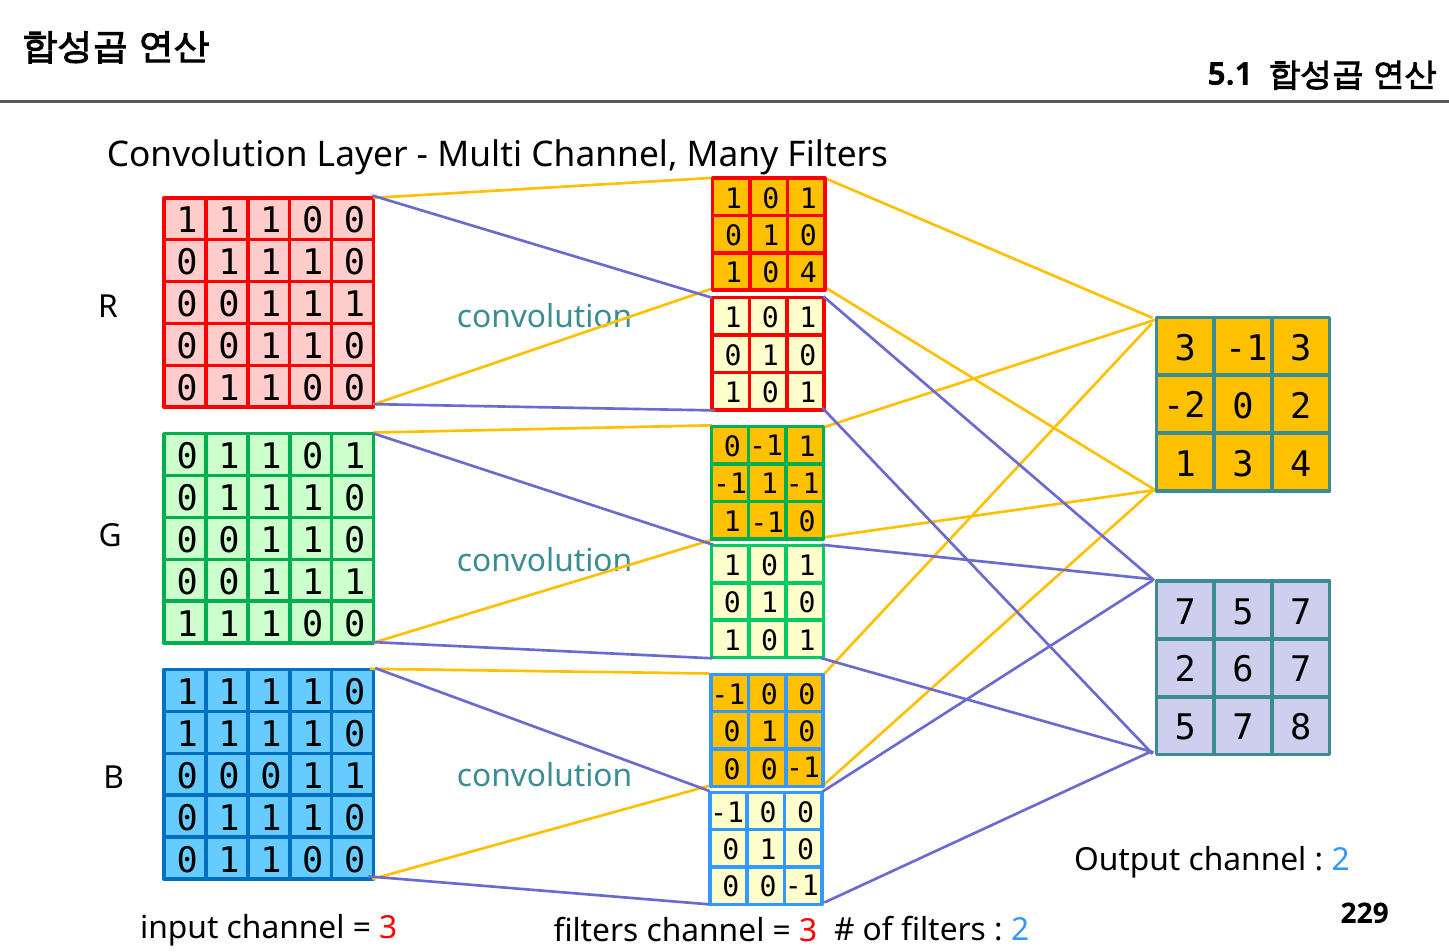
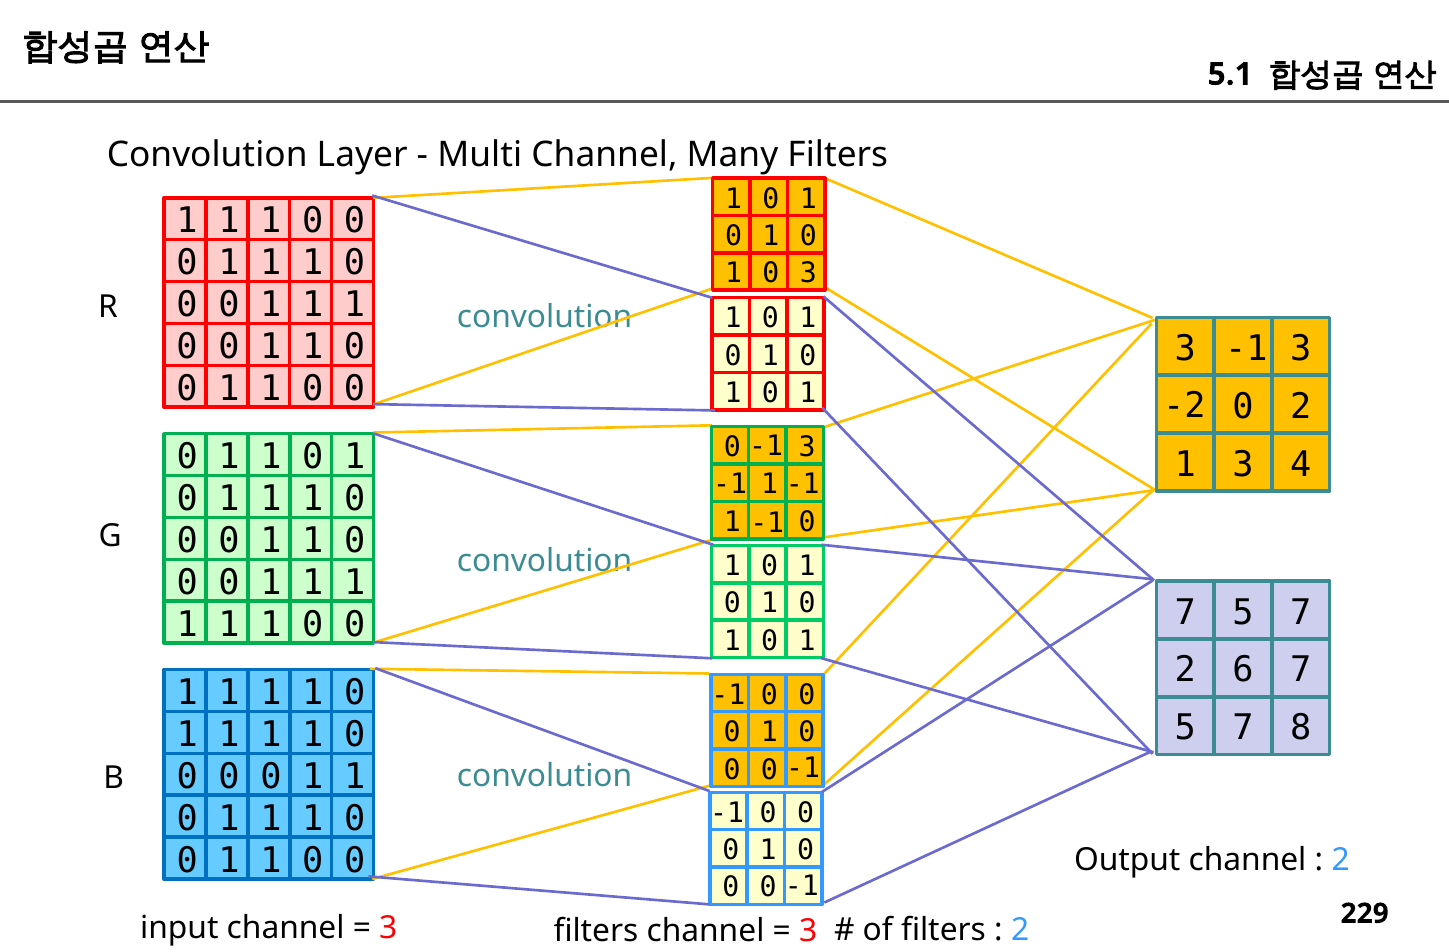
1 0 4: 4 -> 3 (808, 273)
1: 1 -> 3 (807, 447)
